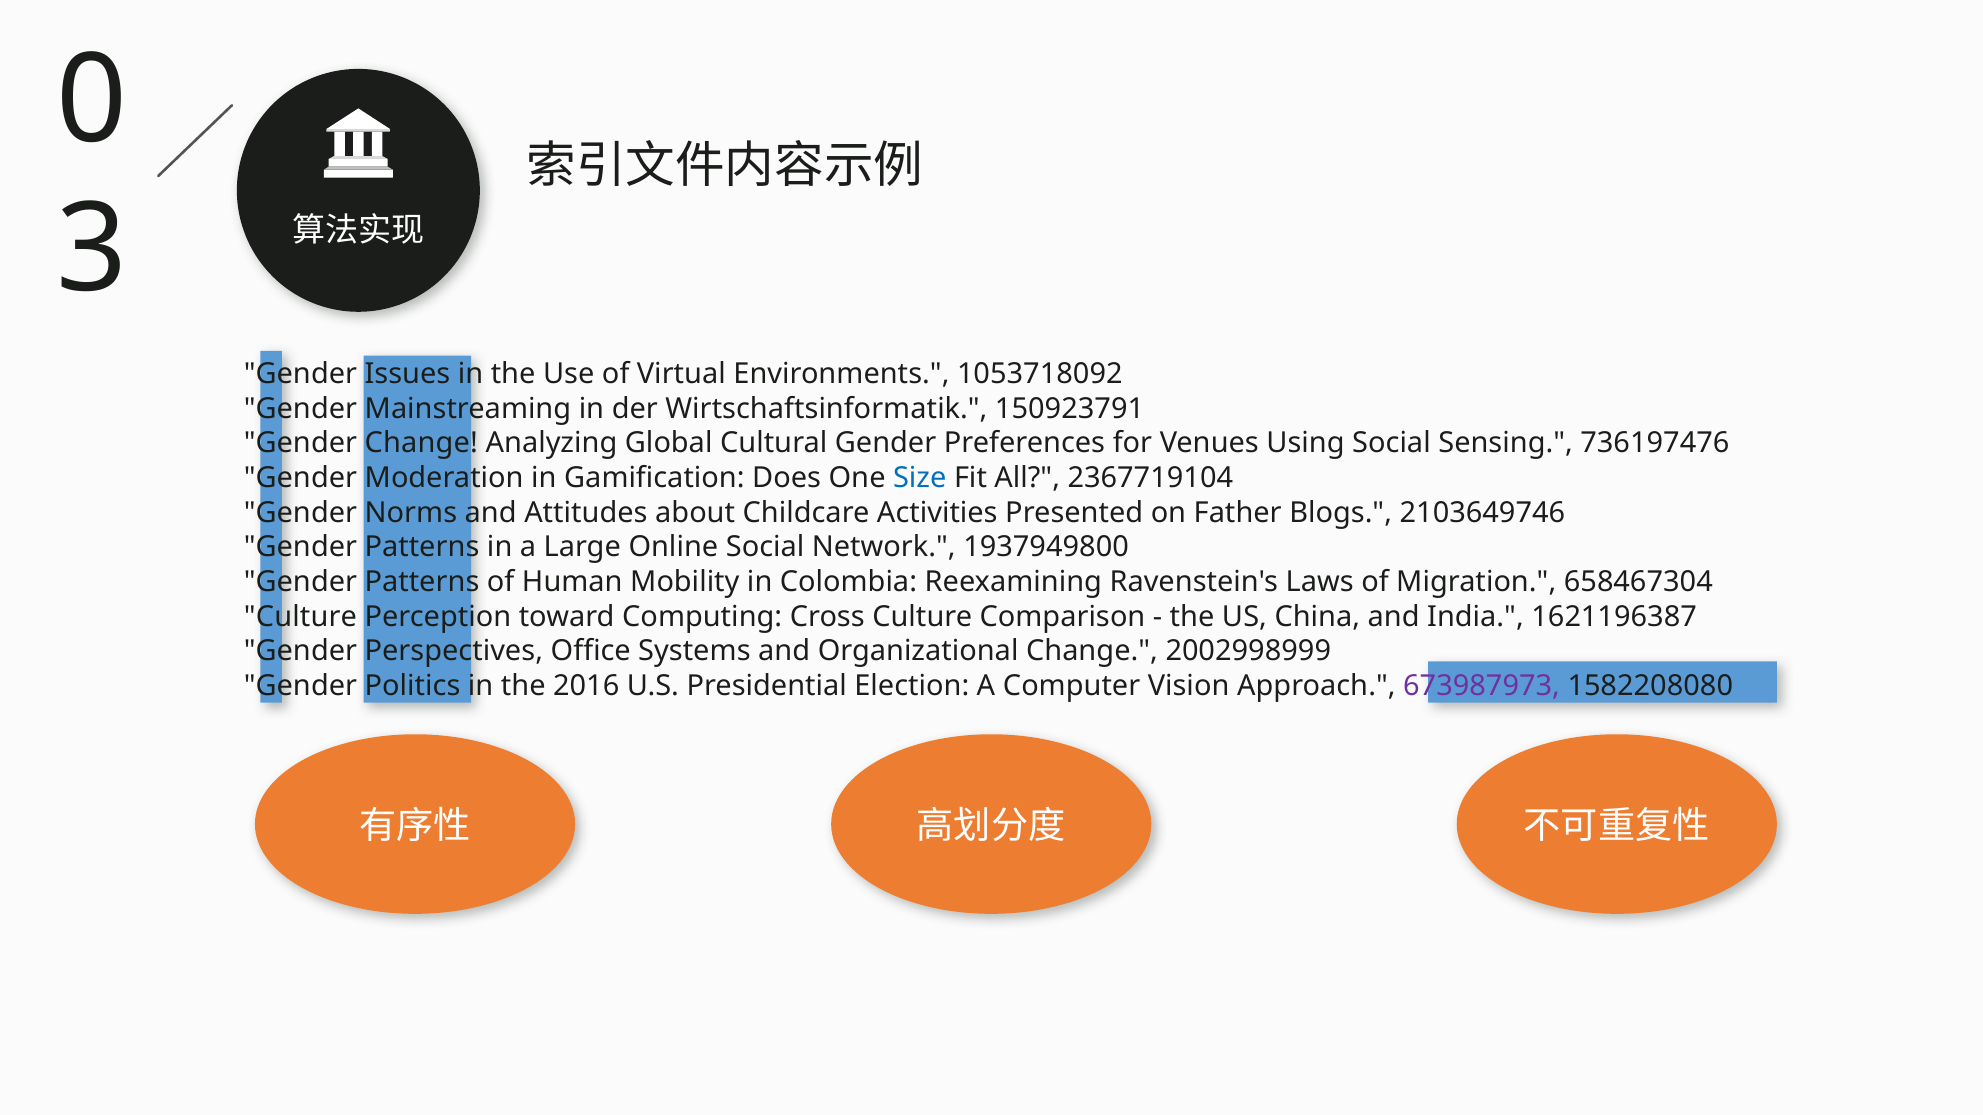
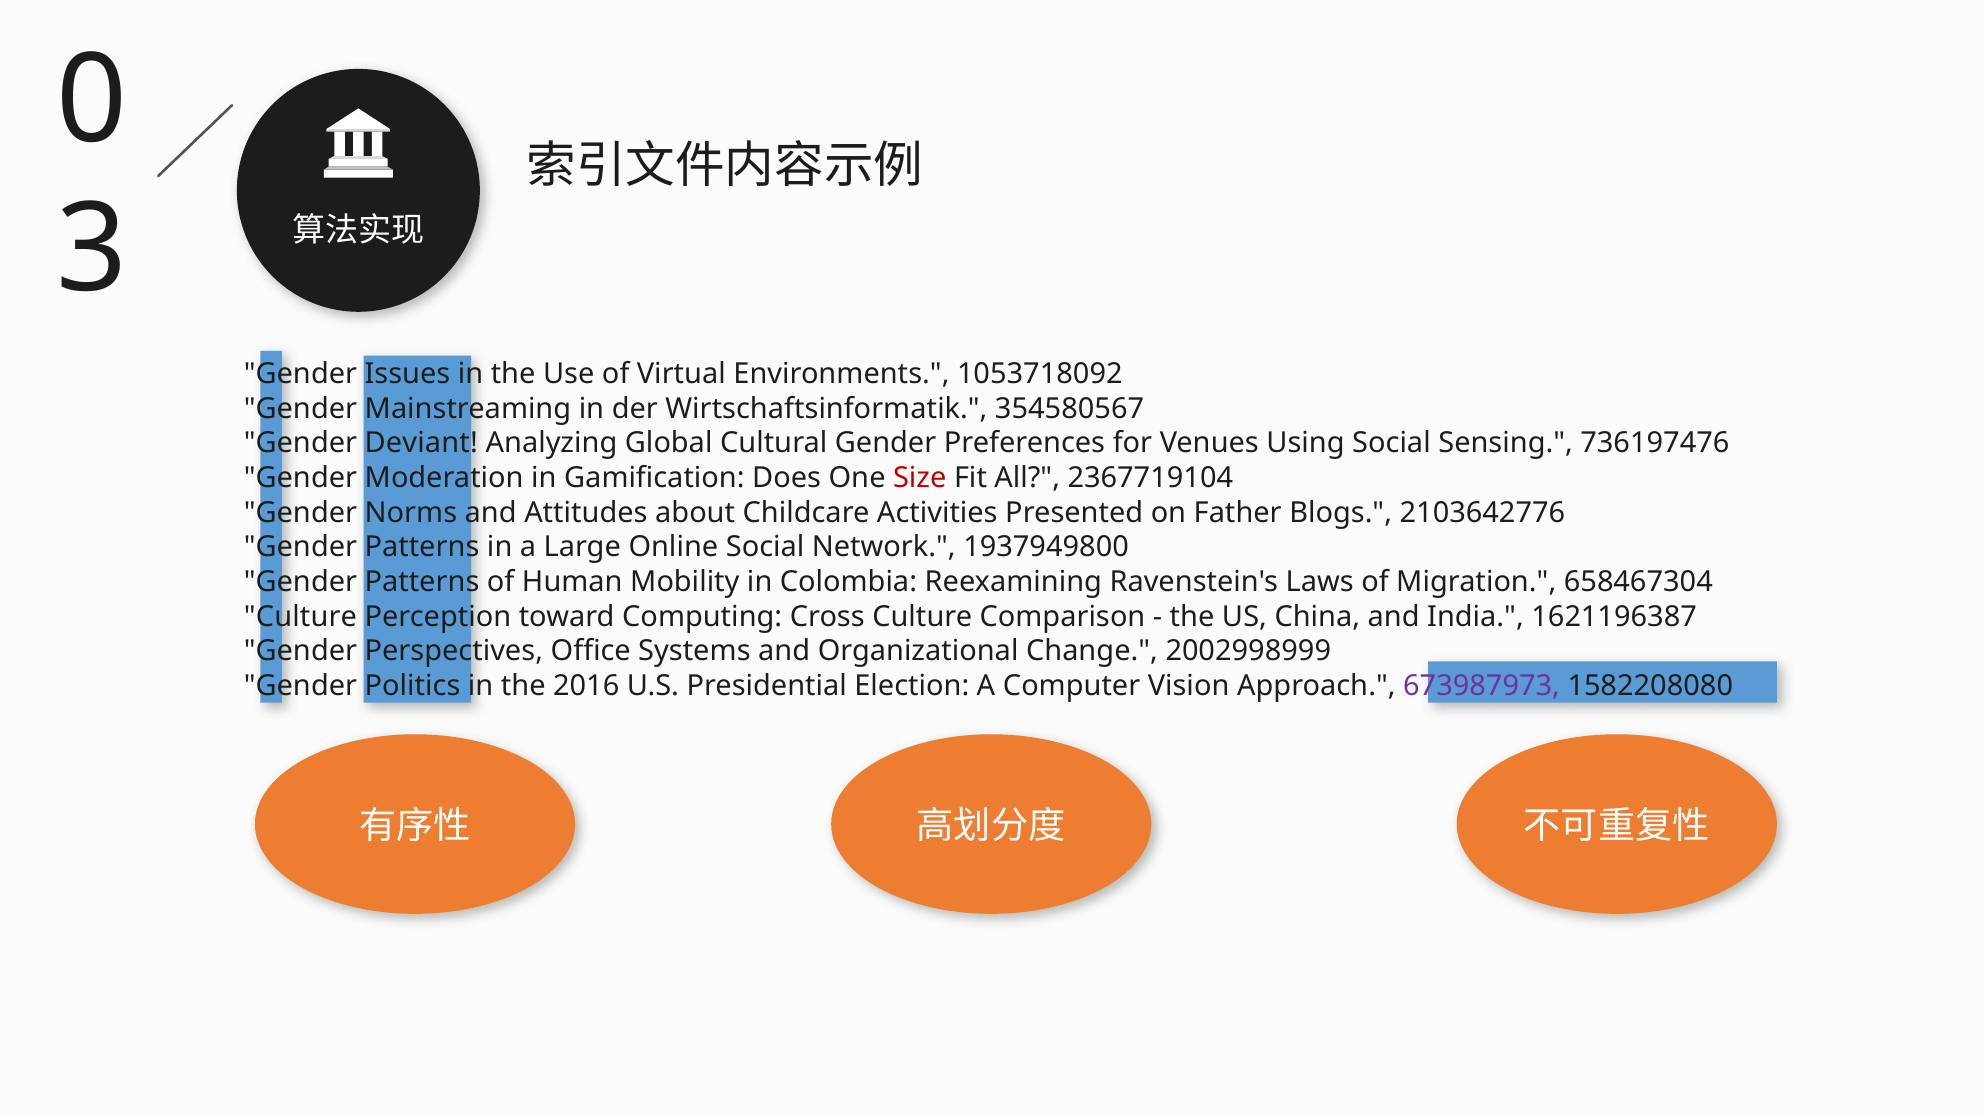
150923791: 150923791 -> 354580567 (1070, 409)
Gender Change: Change -> Deviant (421, 443)
Size colour: blue -> red (920, 478)
2103649746: 2103649746 -> 2103642776 (1482, 513)
